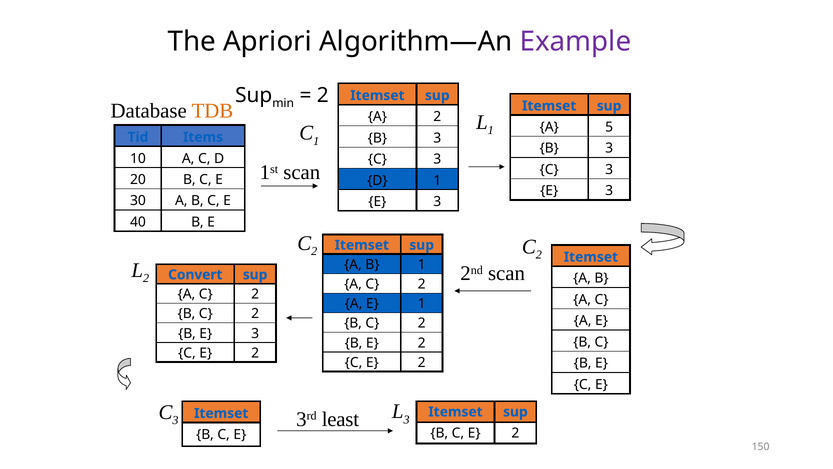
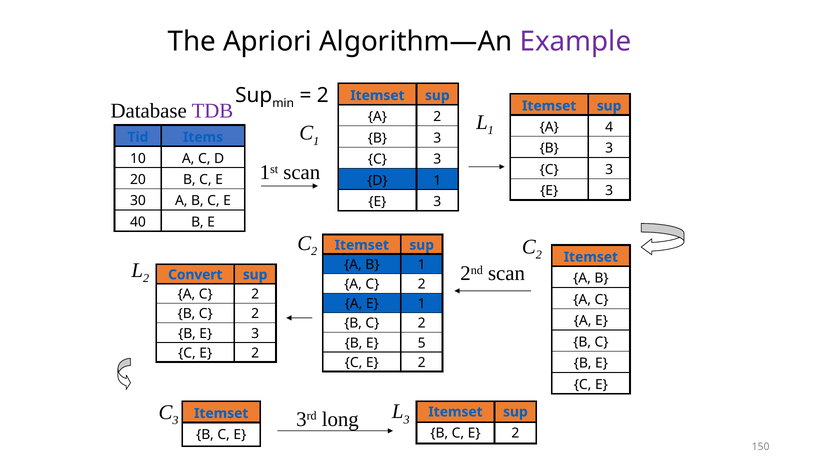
TDB colour: orange -> purple (212, 111)
5: 5 -> 4 (609, 127)
B E 2: 2 -> 5 (422, 343)
least: least -> long (340, 419)
